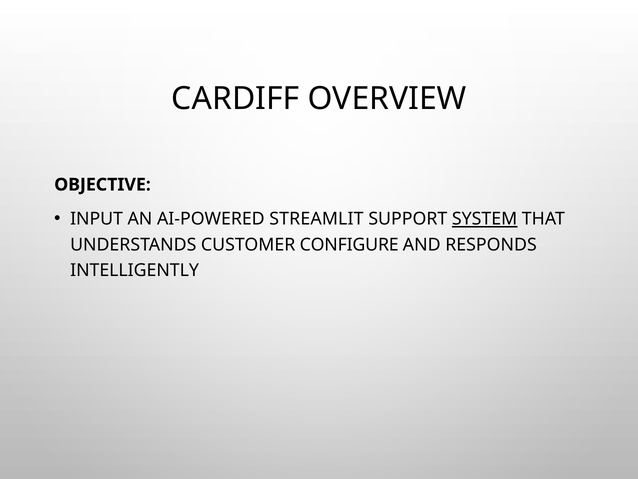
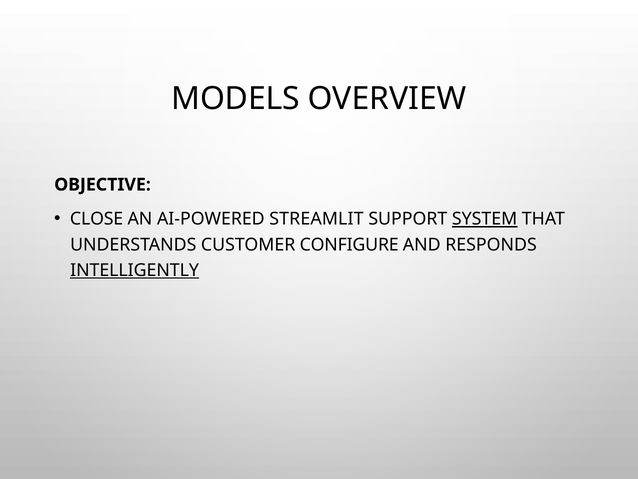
CARDIFF: CARDIFF -> MODELS (236, 99)
INPUT: INPUT -> CLOSE (97, 219)
INTELLIGENTLY underline: none -> present (135, 270)
